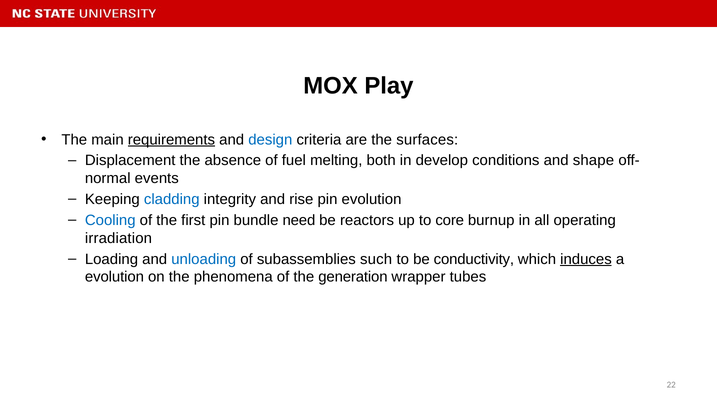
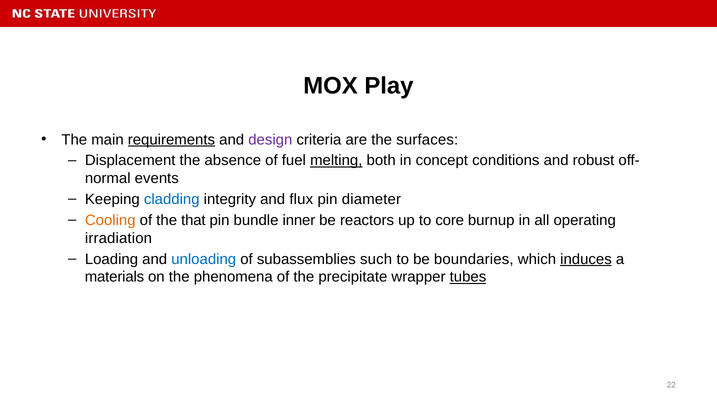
design colour: blue -> purple (270, 140)
melting underline: none -> present (336, 161)
develop: develop -> concept (442, 161)
shape: shape -> robust (593, 161)
rise: rise -> flux (301, 200)
pin evolution: evolution -> diameter (371, 200)
Cooling colour: blue -> orange (110, 220)
first: first -> that (193, 220)
need: need -> inner (299, 220)
conductivity: conductivity -> boundaries (474, 259)
evolution: evolution -> materials (114, 277)
generation: generation -> precipitate (353, 277)
tubes underline: none -> present (468, 277)
